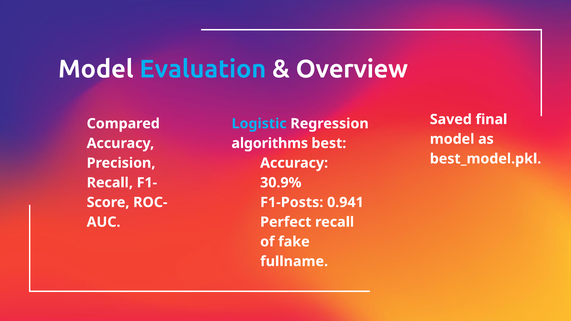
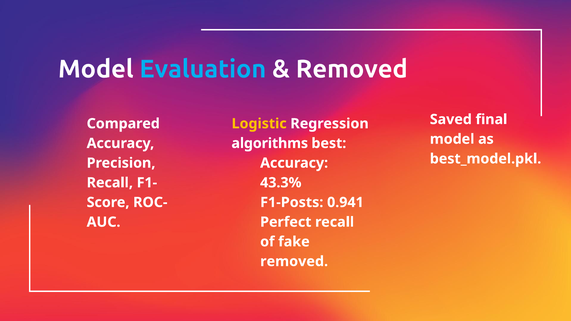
Overview: Overview -> Removed (352, 69)
Logistic colour: light blue -> yellow (259, 124)
30.9%: 30.9% -> 43.3% (281, 183)
fullname: fullname -> removed (294, 262)
